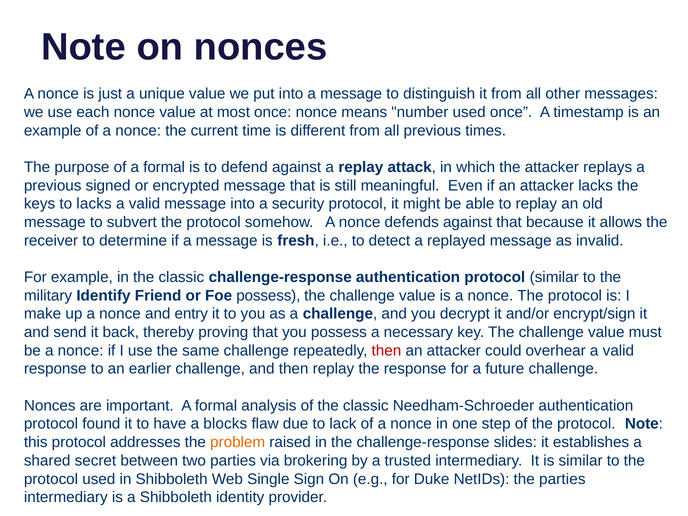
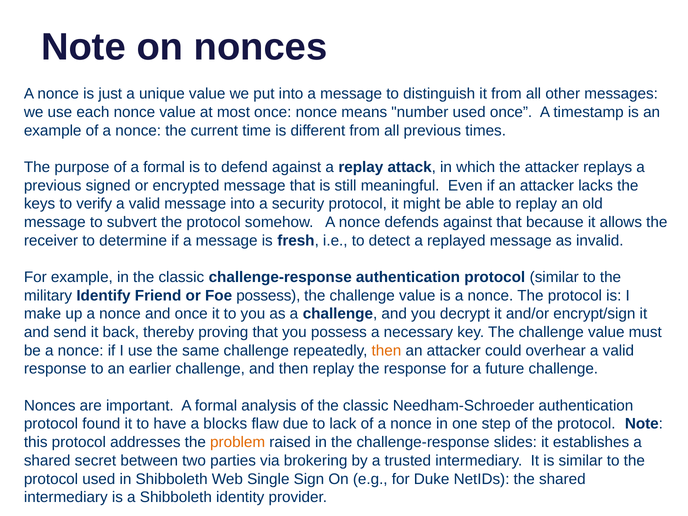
to lacks: lacks -> verify (94, 204)
and entry: entry -> once (191, 314)
then colour: red -> orange (386, 351)
the parties: parties -> shared (562, 479)
